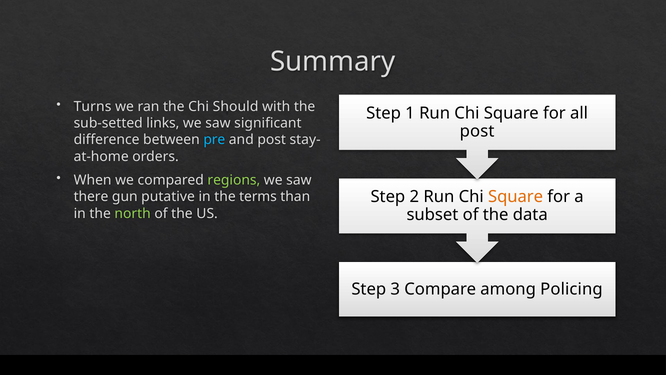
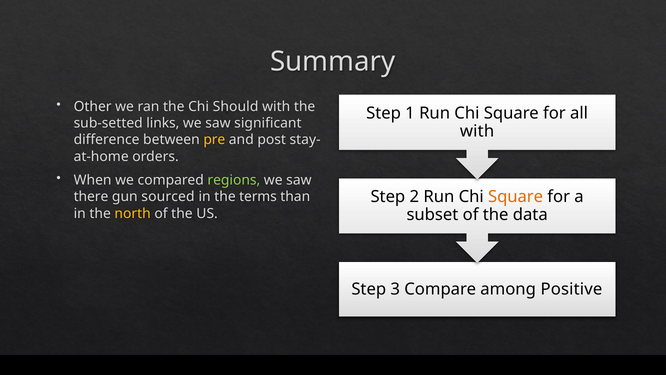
Turns: Turns -> Other (93, 106)
post: post -> with (477, 131)
pre colour: light blue -> yellow (214, 140)
putative: putative -> sourced (168, 197)
north colour: light green -> yellow (133, 213)
Policing: Policing -> Positive (571, 289)
